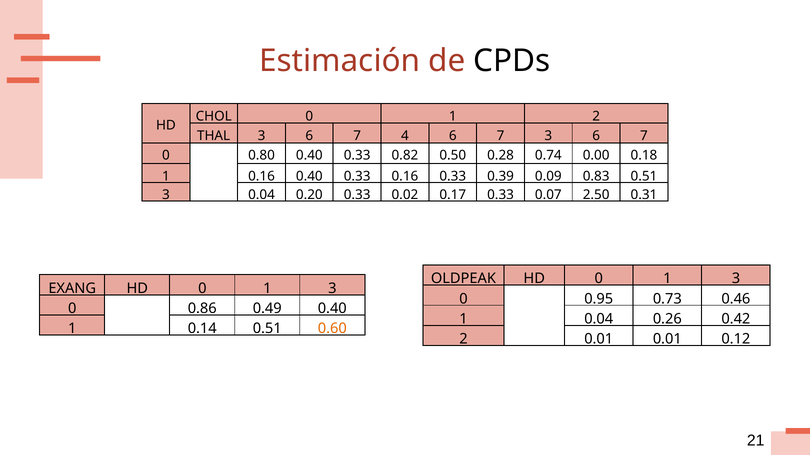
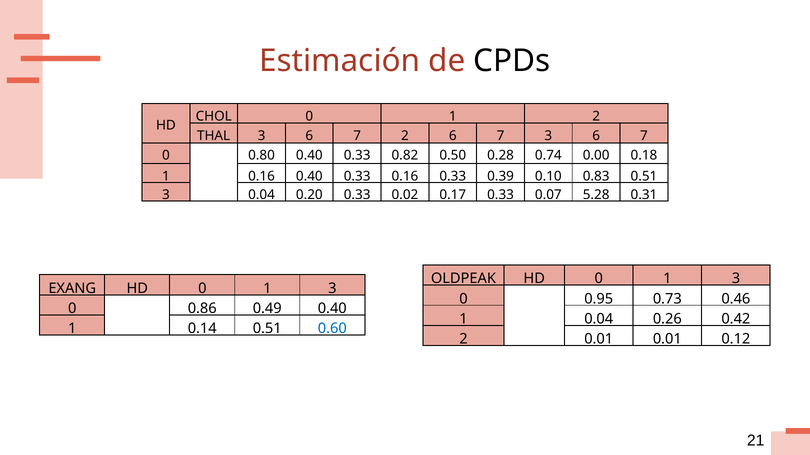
7 4: 4 -> 2 (405, 136)
0.09: 0.09 -> 0.10 (548, 177)
2.50: 2.50 -> 5.28 (596, 195)
0.60 colour: orange -> blue (332, 329)
